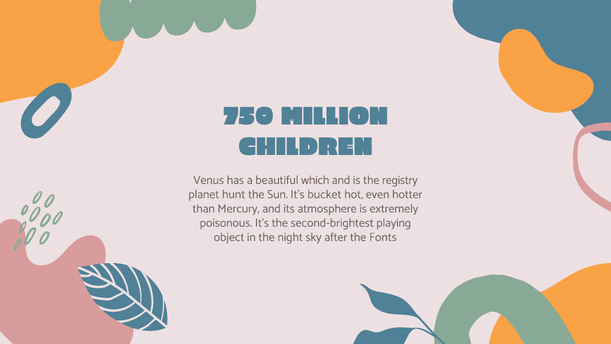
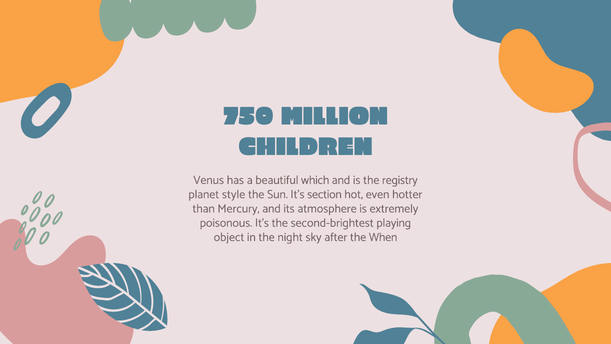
hunt: hunt -> style (234, 194)
bucket: bucket -> section (324, 194)
Fonts: Fonts -> When (383, 237)
